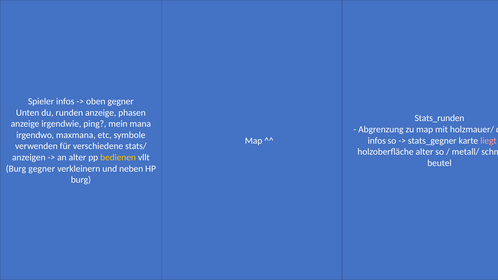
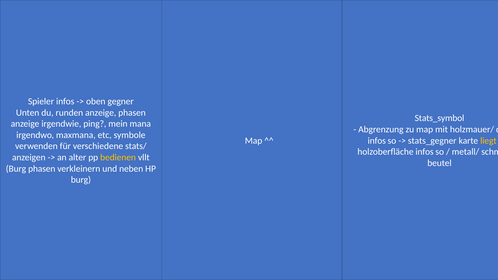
Stats_runden: Stats_runden -> Stats_symbol (439, 118)
liegt colour: pink -> yellow (488, 141)
holzoberfläche alter: alter -> infos (425, 152)
Burg gegner: gegner -> phasen (42, 169)
